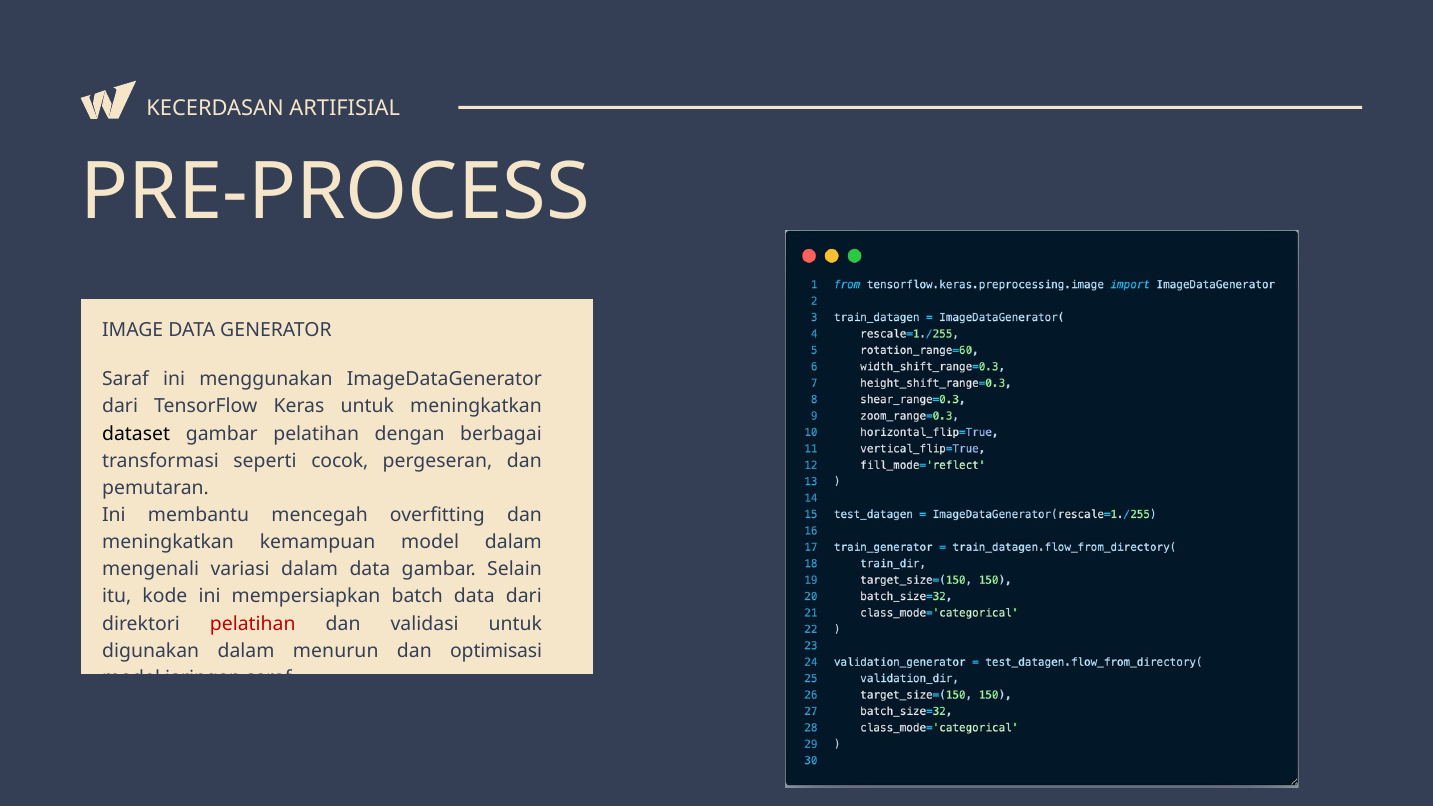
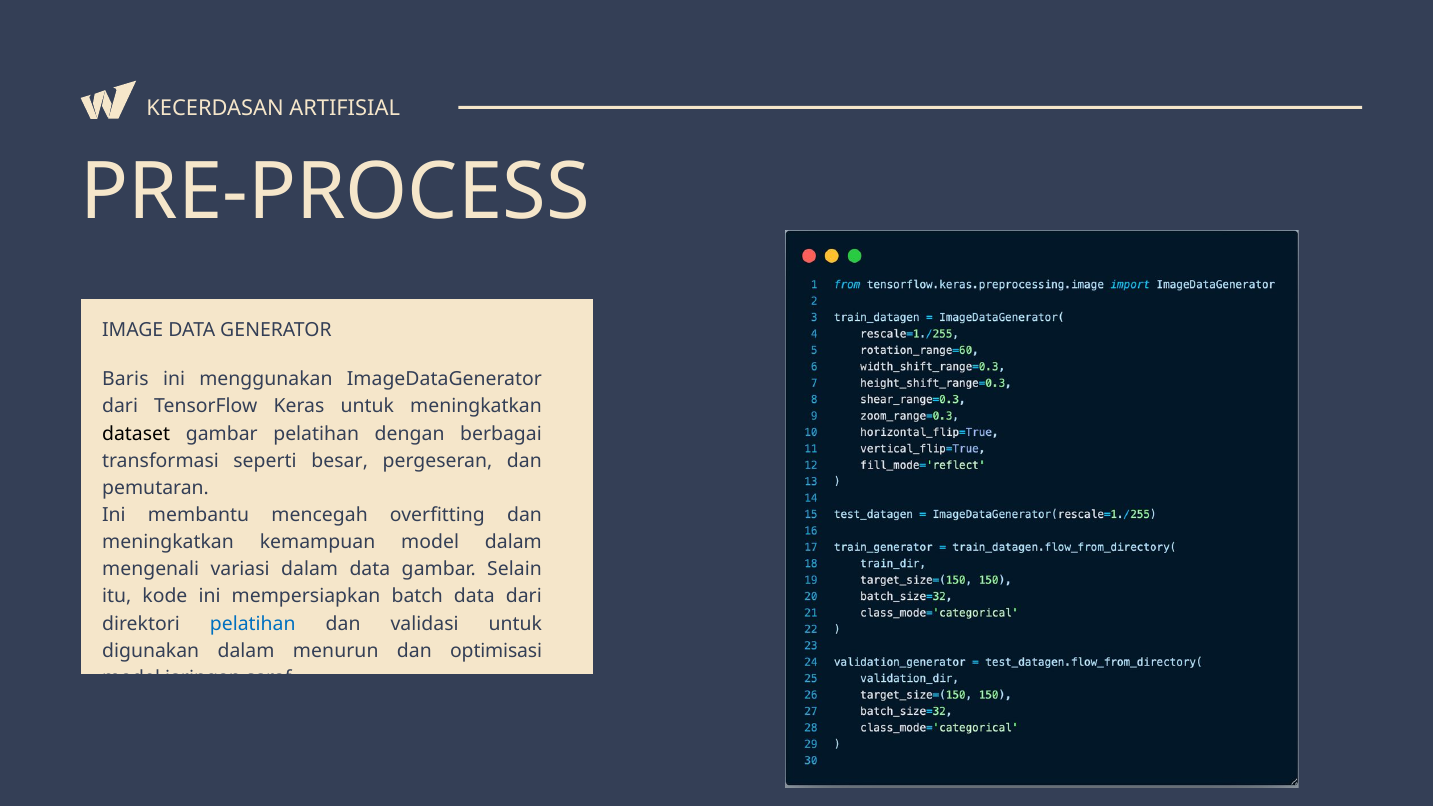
Saraf: Saraf -> Baris (125, 379)
cocok: cocok -> besar (340, 461)
pelatihan colour: red -> blue (253, 624)
